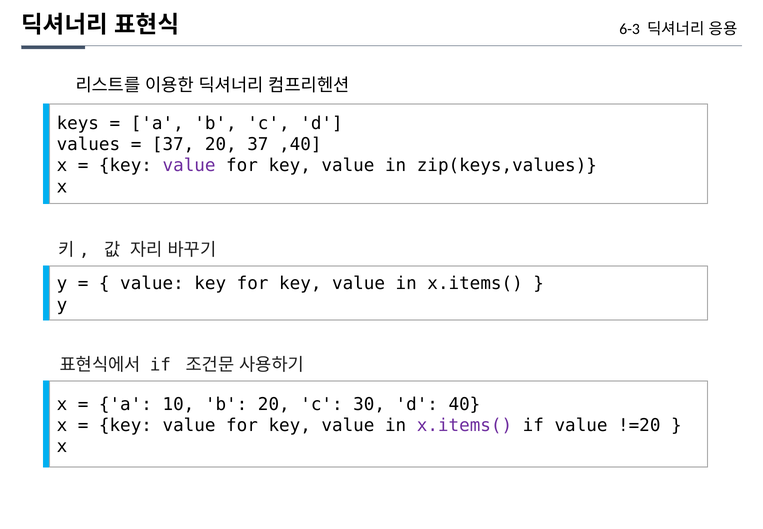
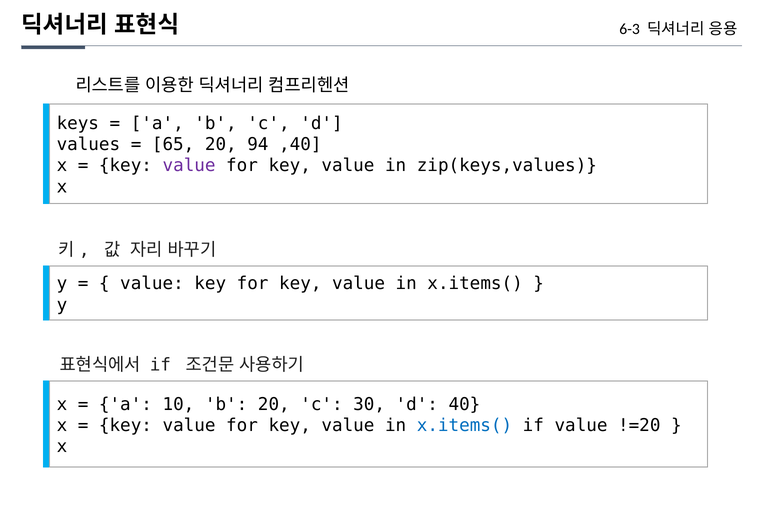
37: 37 -> 65 (173, 144)
20 37: 37 -> 94 (258, 144)
x.items( colour: purple -> blue (464, 425)
